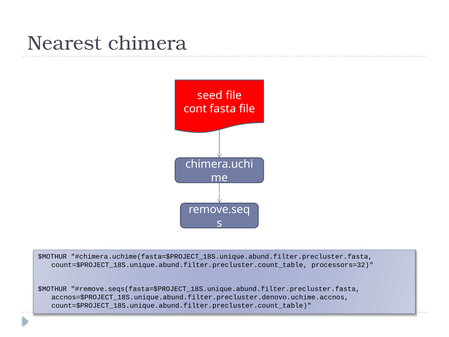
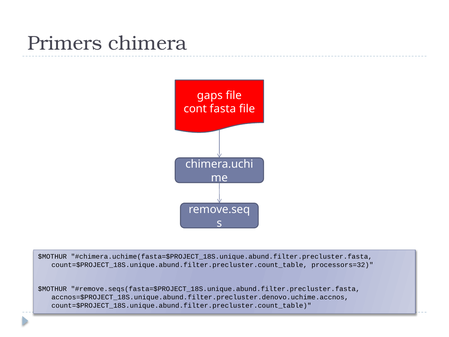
Nearest: Nearest -> Primers (65, 43)
seed: seed -> gaps (210, 95)
